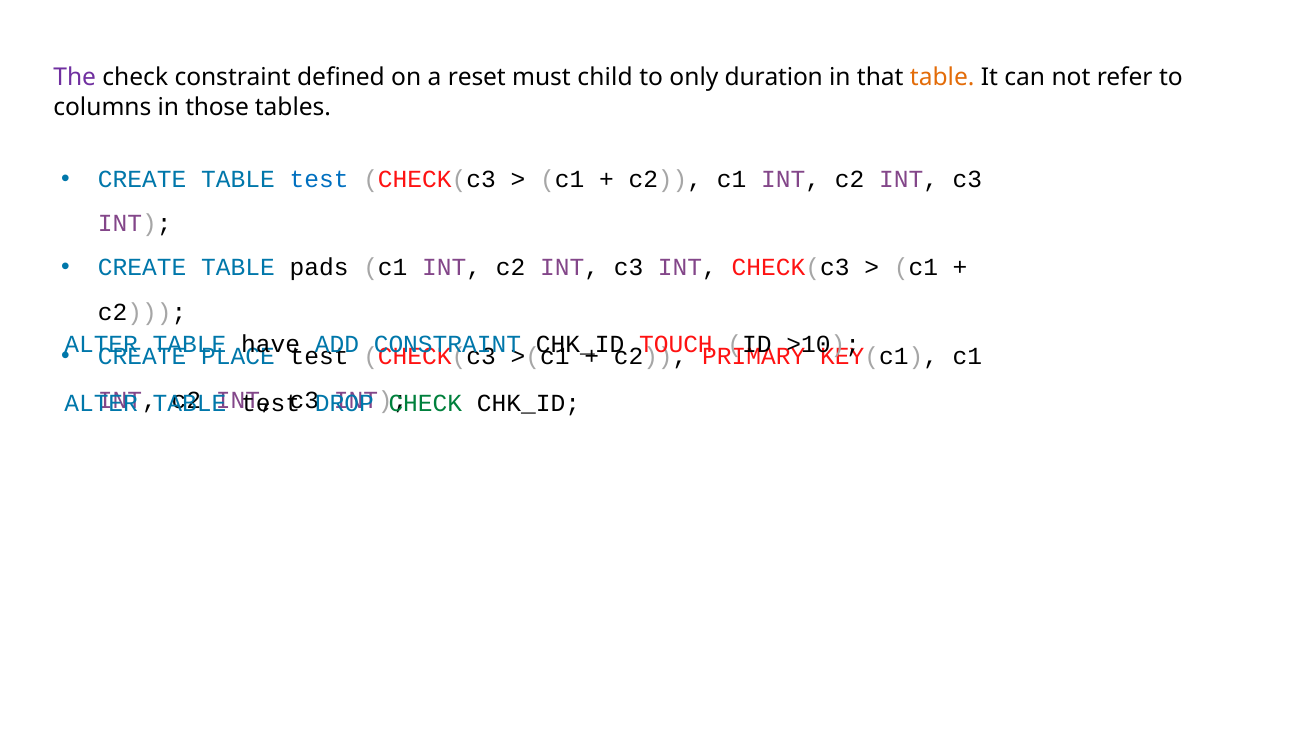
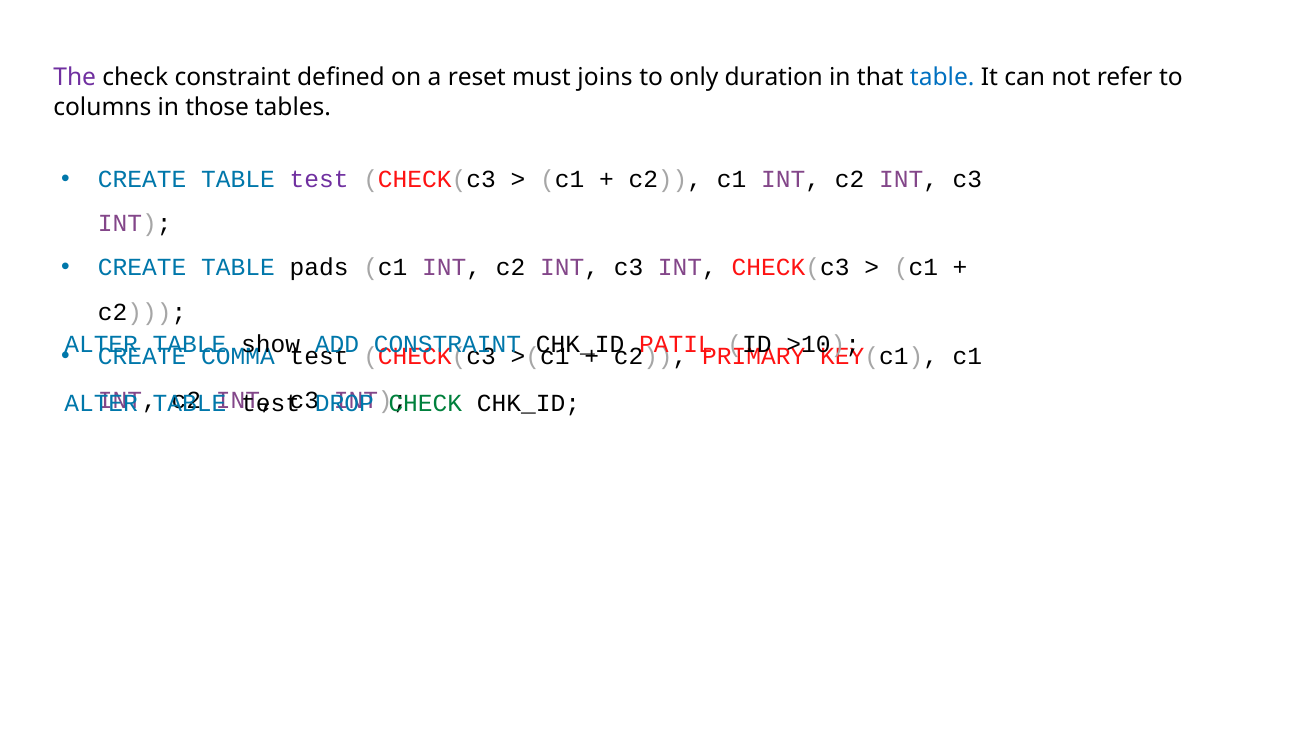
child: child -> joins (605, 78)
table colour: orange -> blue (942, 78)
test colour: blue -> purple (319, 179)
have: have -> show (271, 345)
TOUCH: TOUCH -> PATIL (676, 345)
PLACE: PLACE -> COMMA (238, 356)
